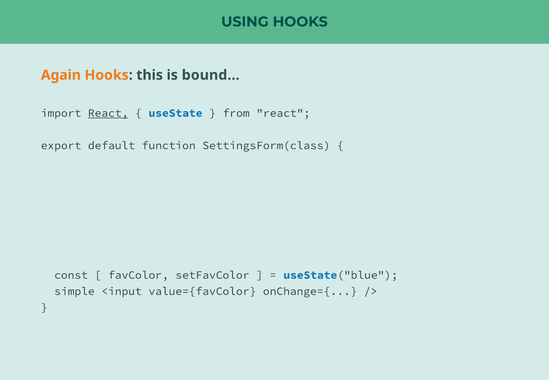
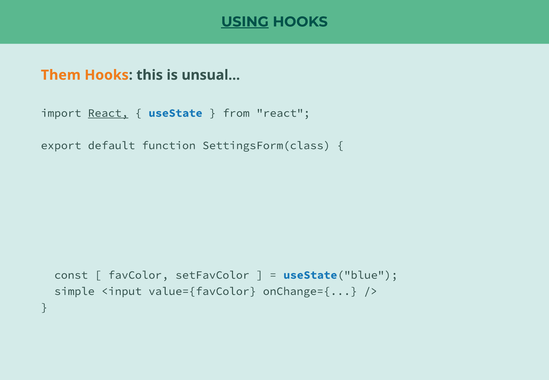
USING underline: none -> present (245, 22)
Again: Again -> Them (61, 75)
bound: bound -> unsual (211, 75)
